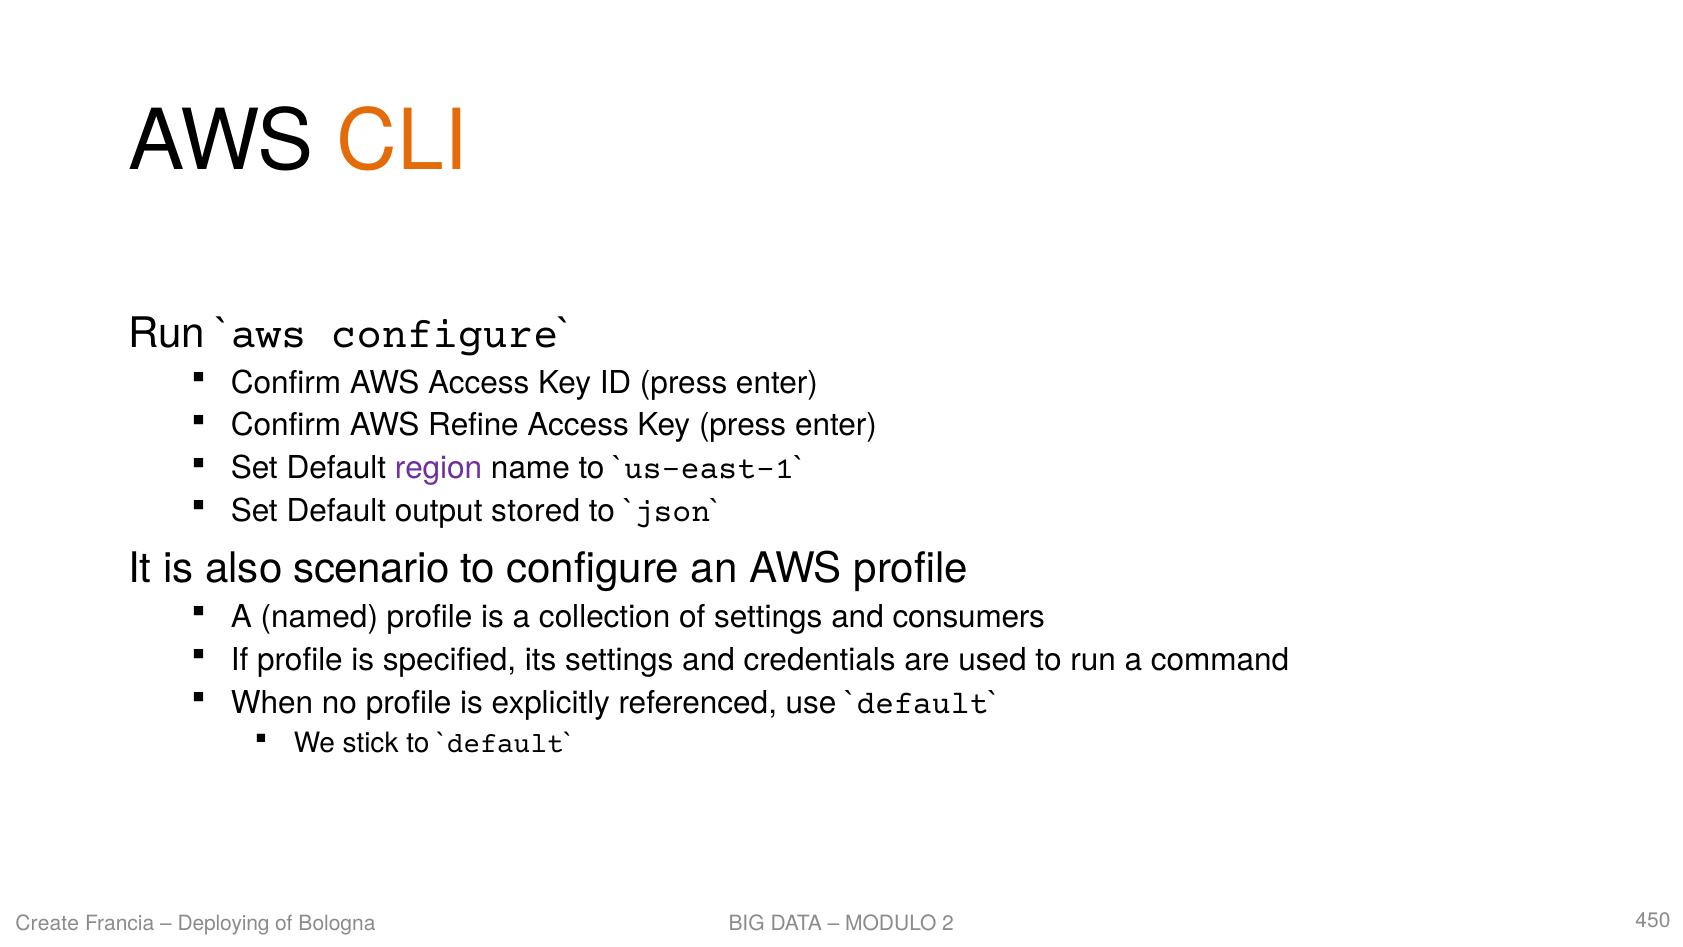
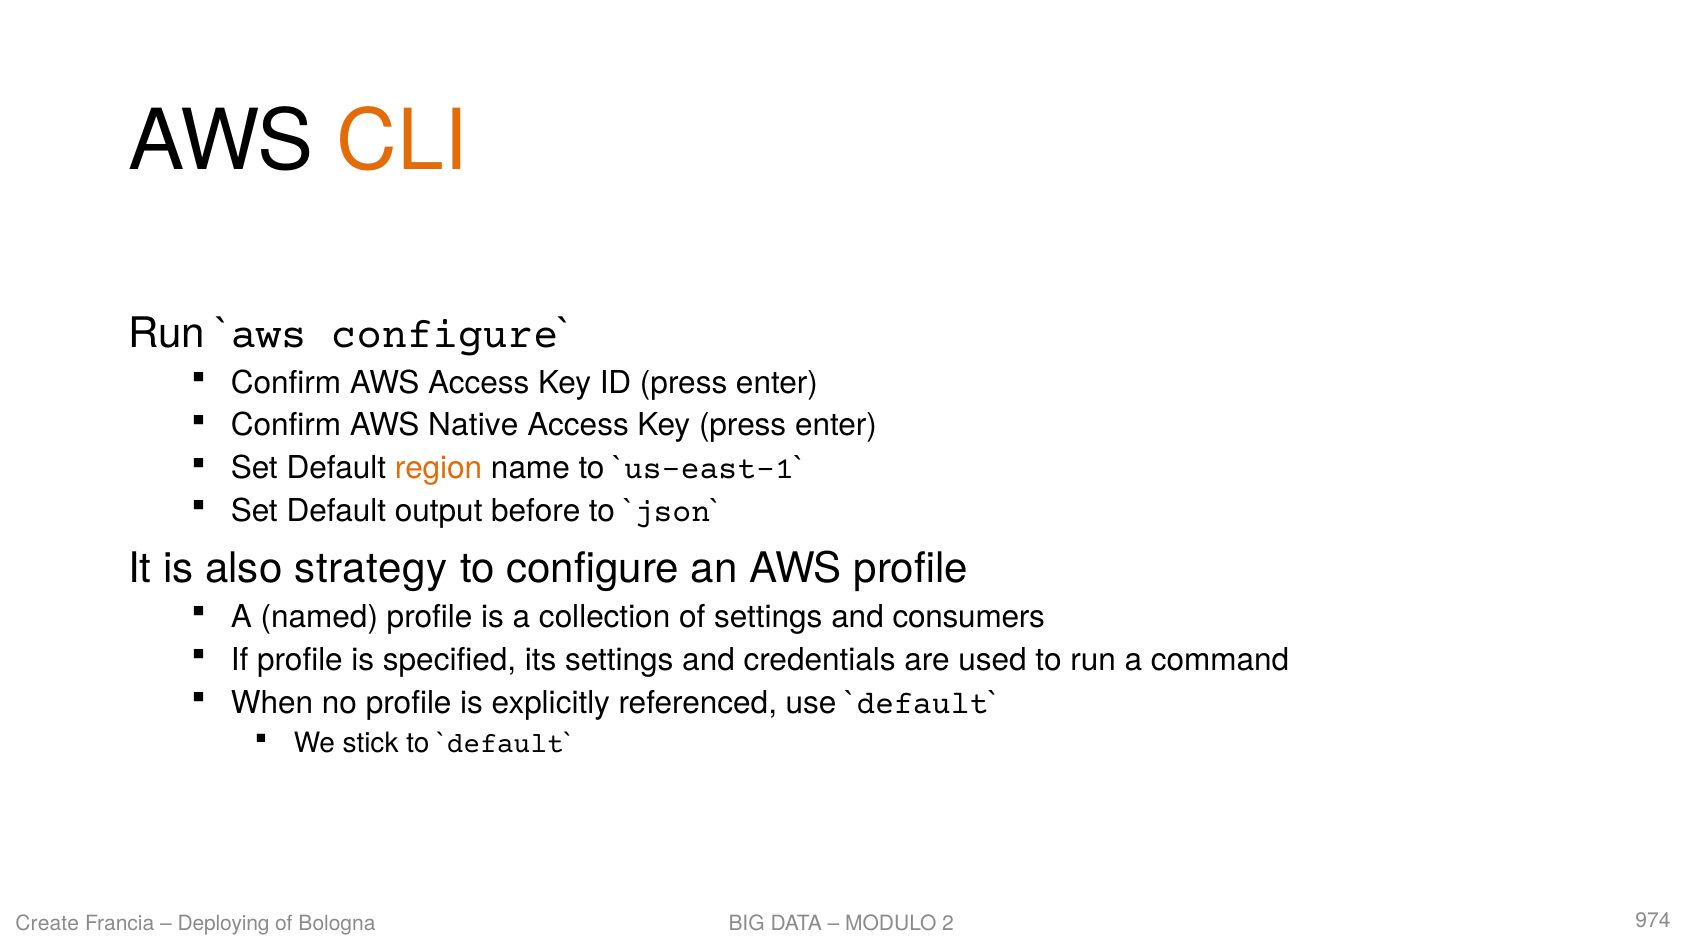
Refine: Refine -> Native (473, 425)
region colour: purple -> orange (439, 468)
stored: stored -> before (536, 511)
scenario: scenario -> strategy (371, 568)
450: 450 -> 974 (1653, 921)
